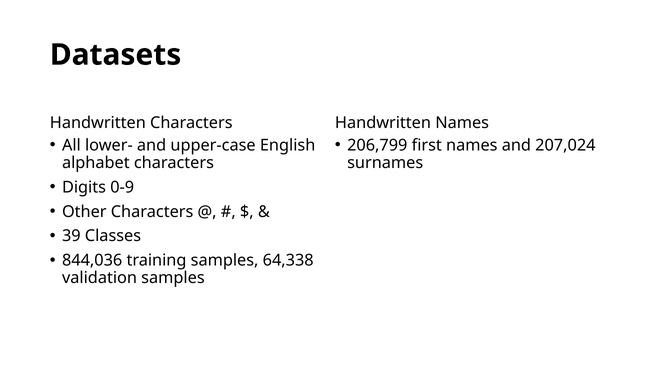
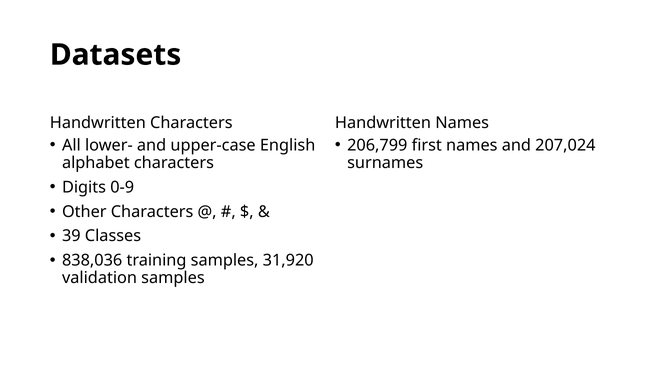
844,036: 844,036 -> 838,036 (92, 260)
64,338: 64,338 -> 31,920 (288, 260)
